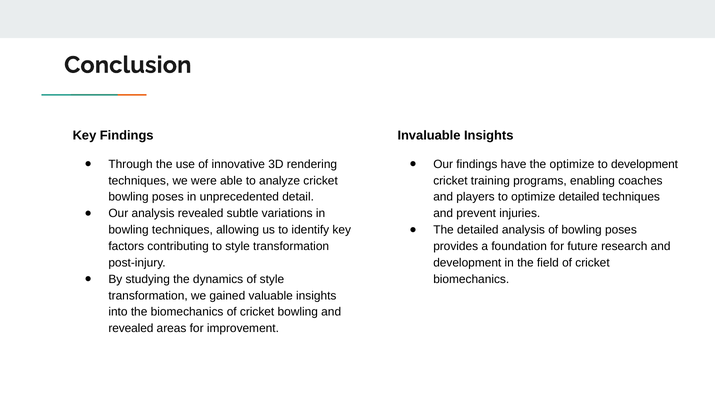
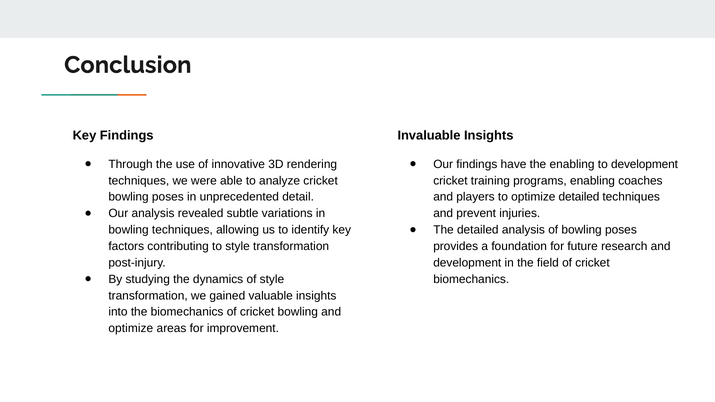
the optimize: optimize -> enabling (572, 164)
revealed: revealed -> optimize (131, 329)
